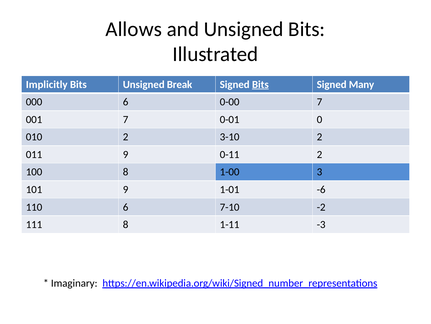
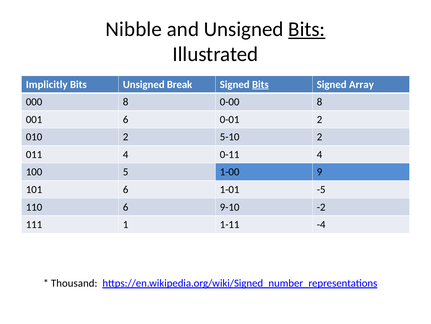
Allows: Allows -> Nibble (134, 29)
Bits underline: none -> present (307, 29)
Many: Many -> Array (361, 84)
000 6: 6 -> 8 (126, 102)
0-00 7: 7 -> 8 (320, 102)
001 7: 7 -> 6 (126, 119)
0-01 0: 0 -> 2 (320, 119)
3-10: 3-10 -> 5-10 (230, 137)
011 9: 9 -> 4 (126, 154)
0-11 2: 2 -> 4 (320, 154)
100 8: 8 -> 5 (126, 172)
3: 3 -> 9 (320, 172)
101 9: 9 -> 6 (126, 189)
-6: -6 -> -5 (321, 189)
7-10: 7-10 -> 9-10 (230, 207)
111 8: 8 -> 1 (126, 224)
-3: -3 -> -4 (321, 224)
Imaginary: Imaginary -> Thousand (74, 282)
